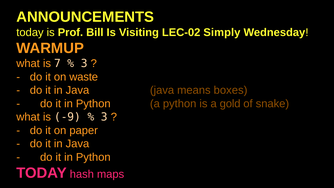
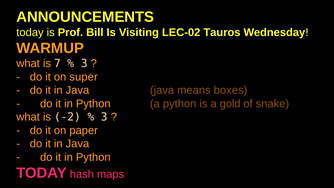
Simply: Simply -> Tauros (222, 32)
waste: waste -> super (84, 77)
-9: -9 -> -2 (67, 117)
